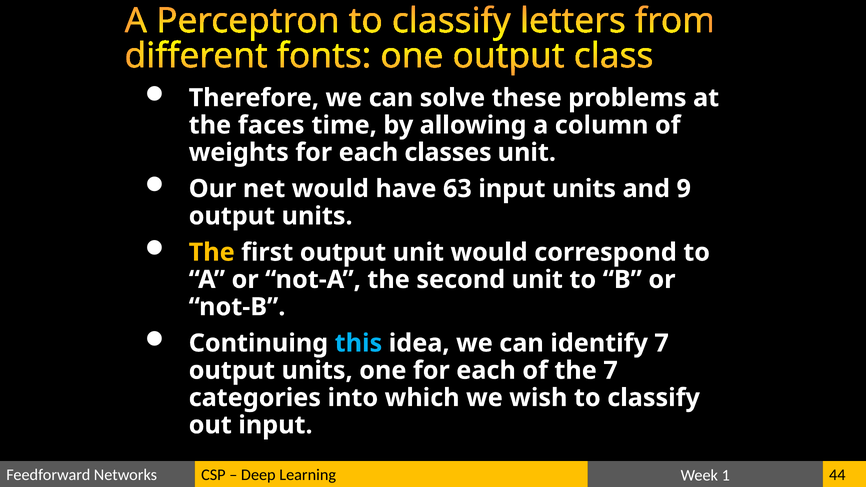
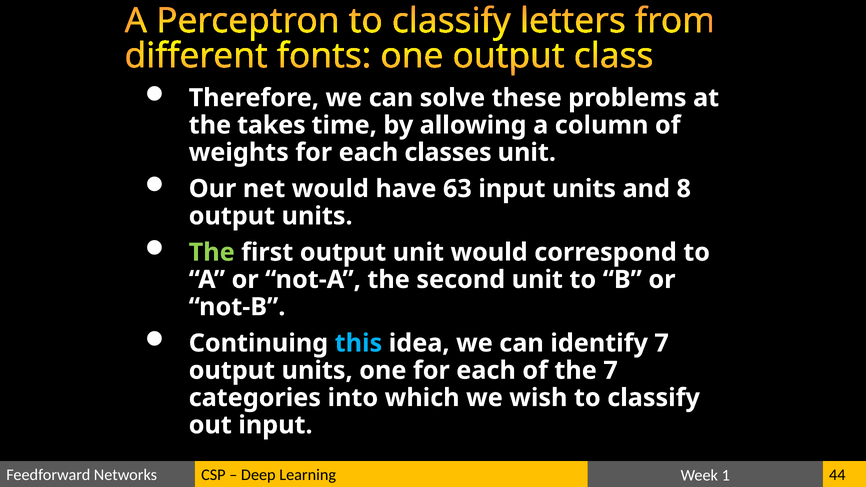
faces: faces -> takes (271, 125)
9: 9 -> 8 (684, 189)
The colour: yellow -> light green (212, 252)
